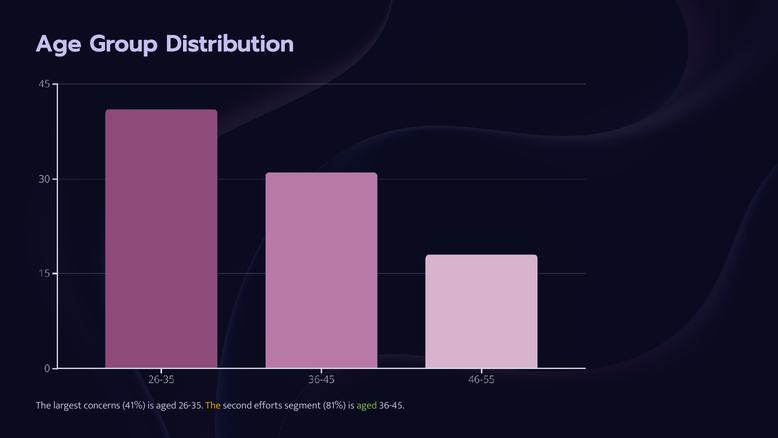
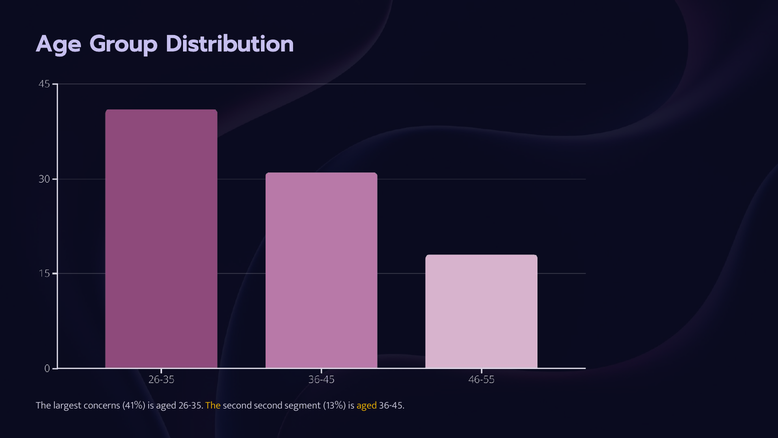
second efforts: efforts -> second (268, 405)
81%: 81% -> 13% (335, 405)
aged colour: light green -> yellow (367, 405)
